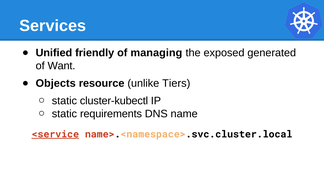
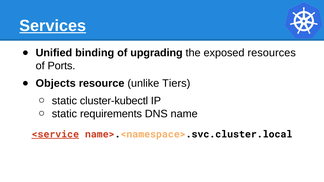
Services underline: none -> present (53, 26)
friendly: friendly -> binding (95, 53)
managing: managing -> upgrading (156, 53)
generated: generated -> resources (272, 53)
Want: Want -> Ports (61, 66)
